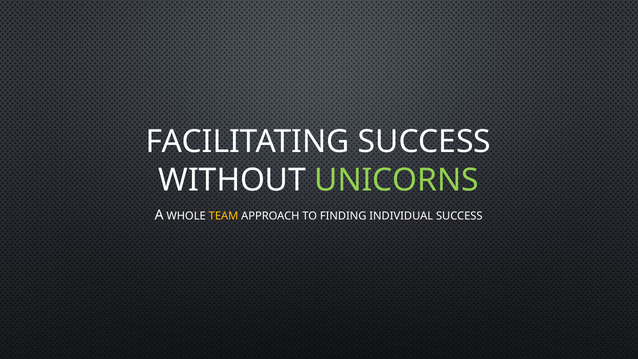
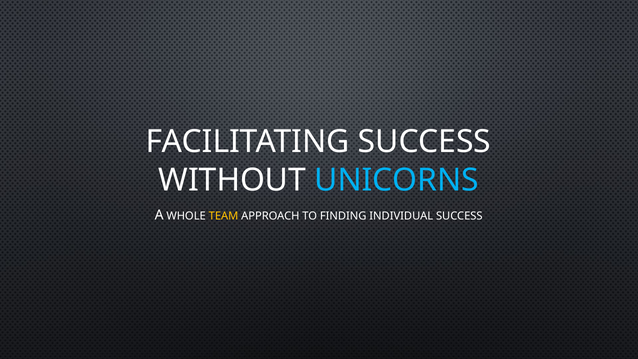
UNICORNS colour: light green -> light blue (397, 180)
